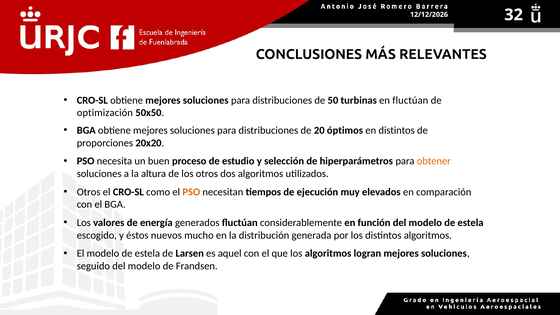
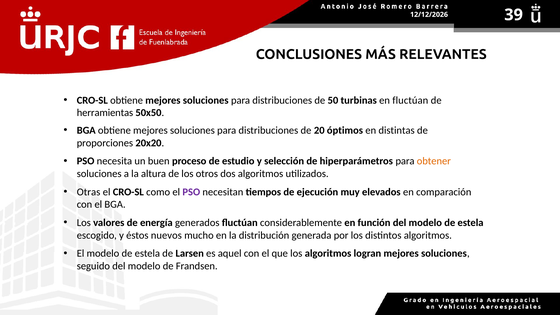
32: 32 -> 39 (514, 15)
optimización: optimización -> herramientas (105, 113)
en distintos: distintos -> distintas (397, 130)
Otros: Otros -> Otras (89, 192)
PSO colour: orange -> purple (191, 192)
